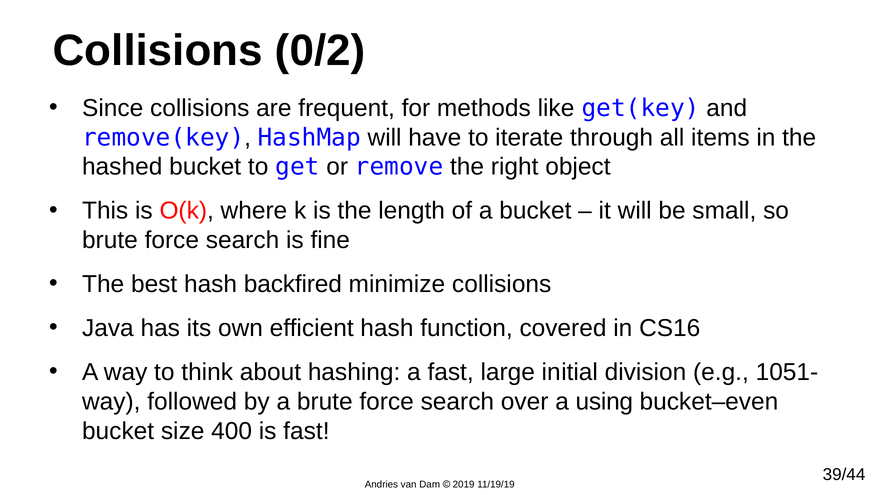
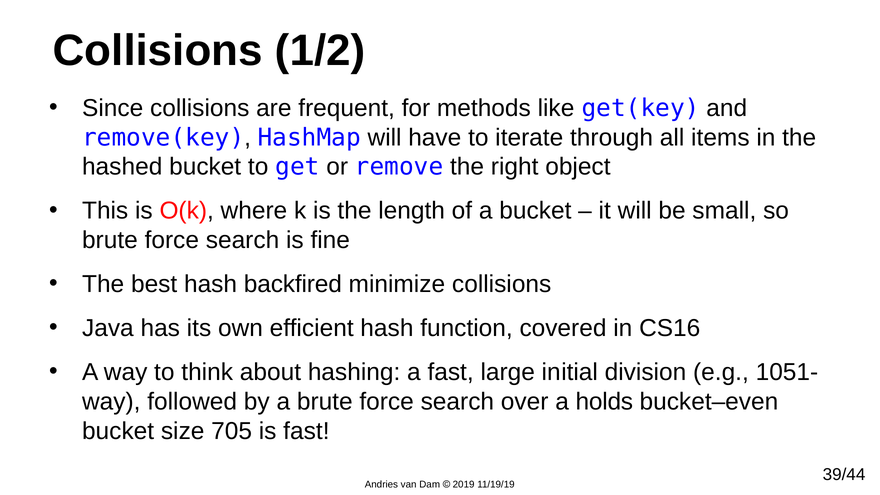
0/2: 0/2 -> 1/2 (320, 51)
using: using -> holds (604, 402)
400: 400 -> 705 (232, 431)
